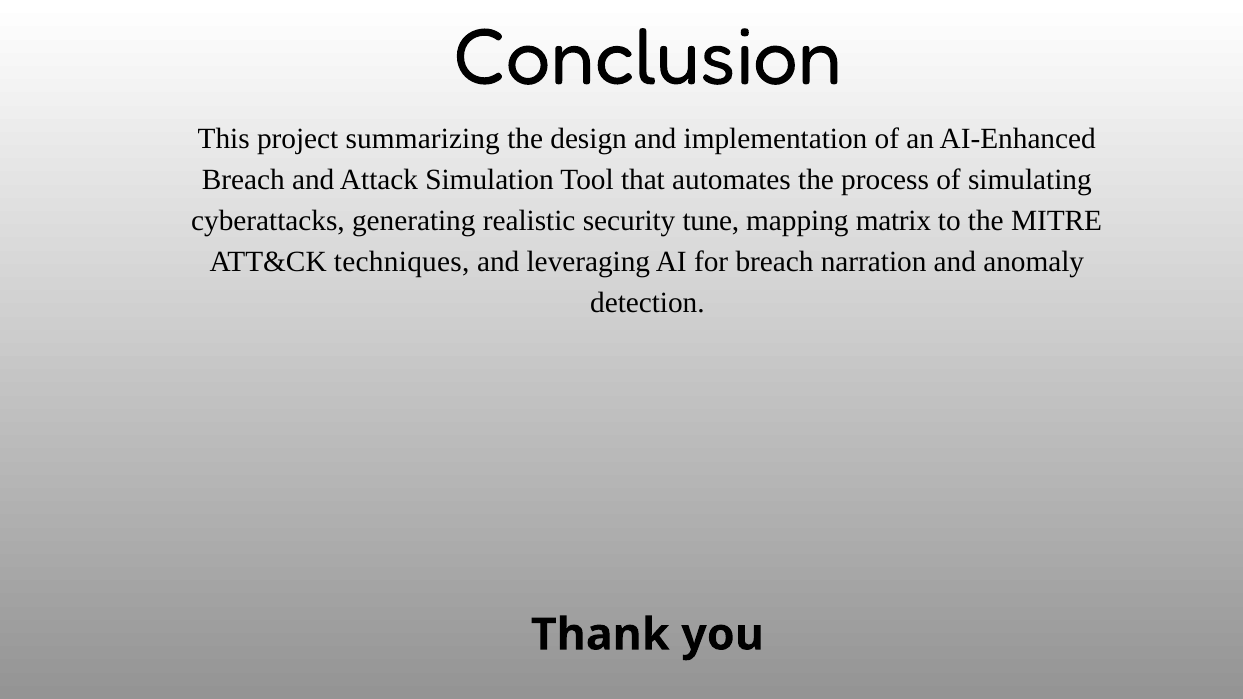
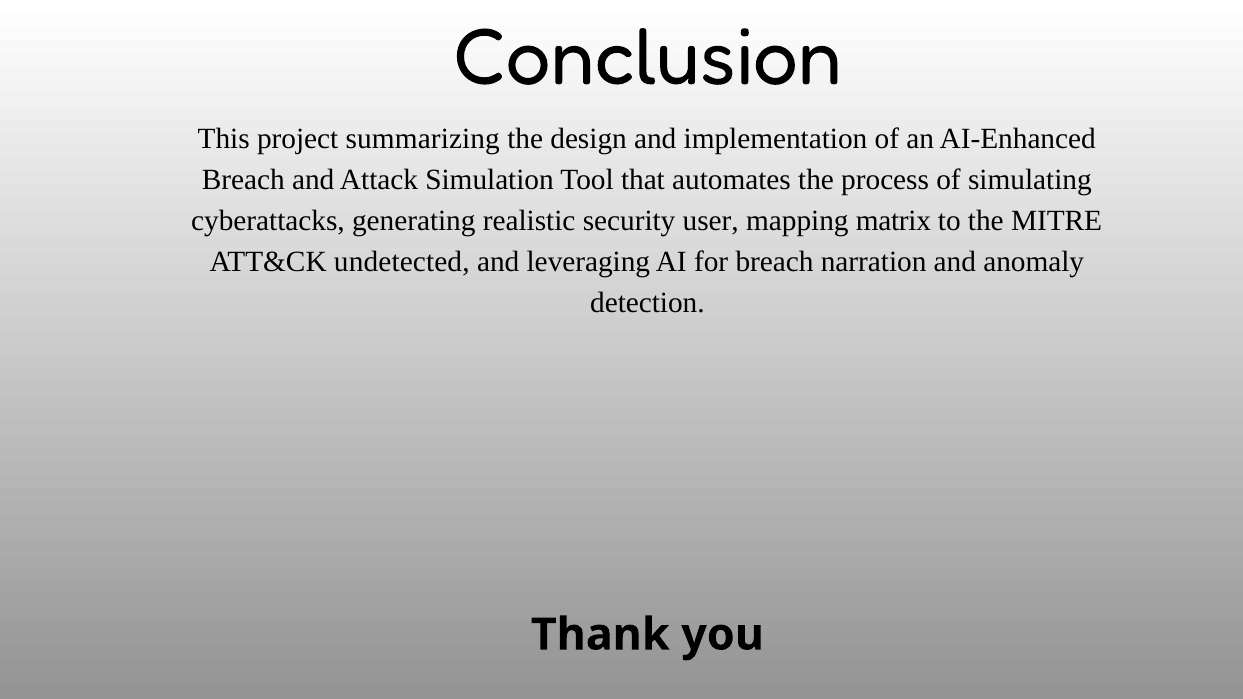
tune: tune -> user (711, 221)
techniques: techniques -> undetected (402, 262)
